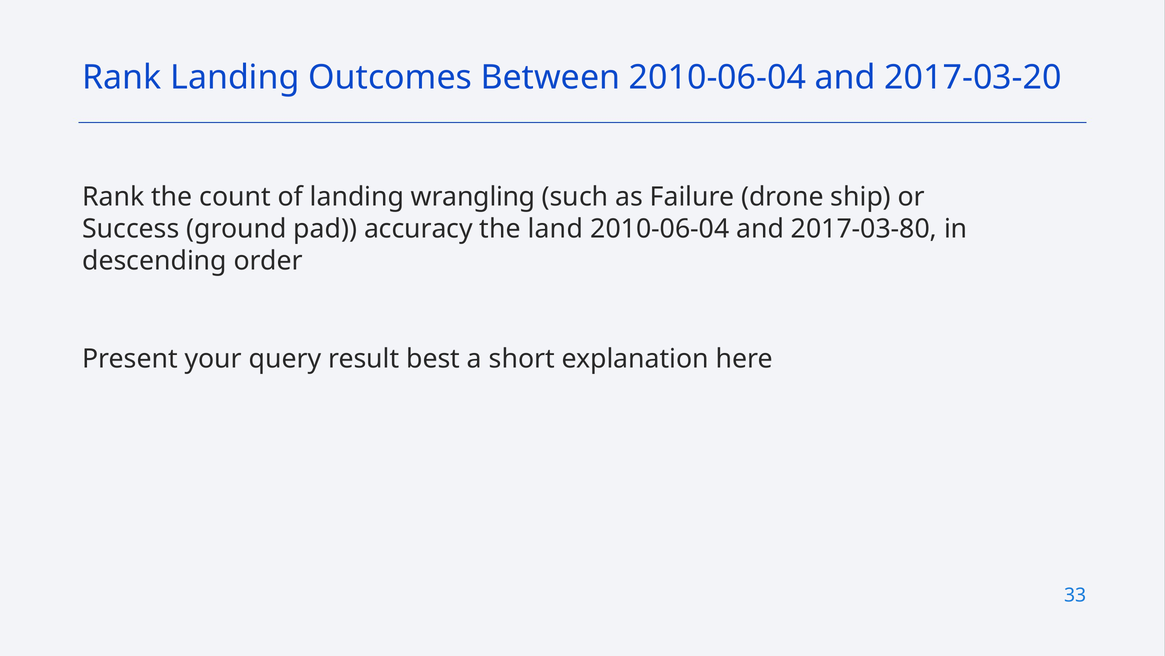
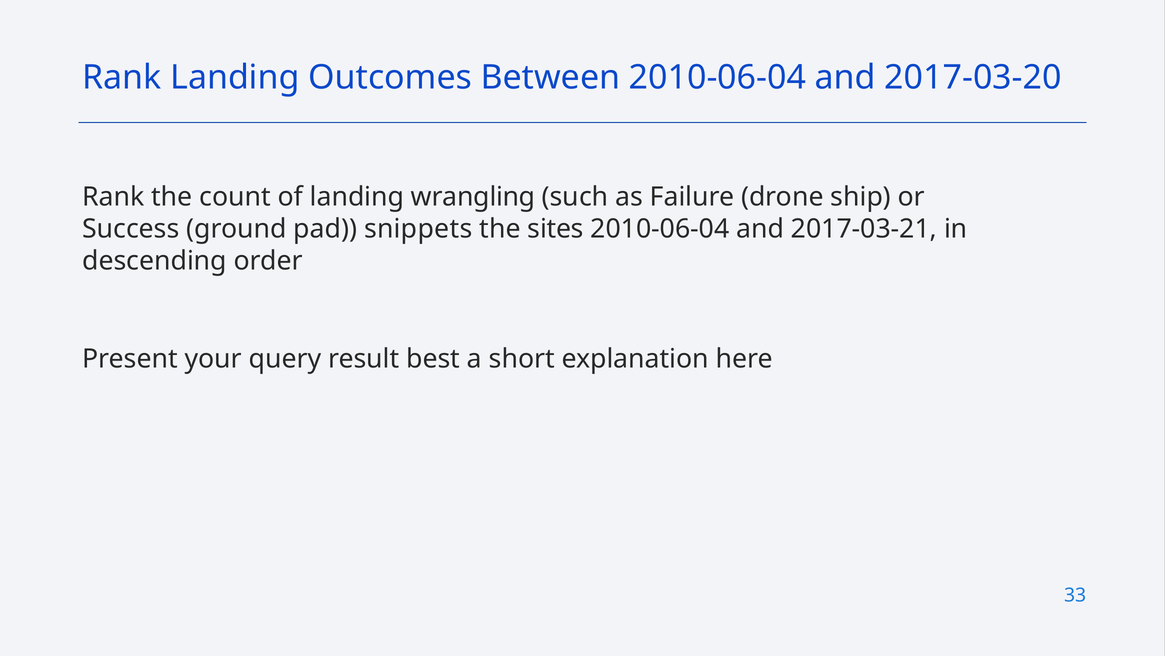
accuracy: accuracy -> snippets (418, 229)
land: land -> sites (556, 229)
2017-03-80: 2017-03-80 -> 2017-03-21 (864, 229)
